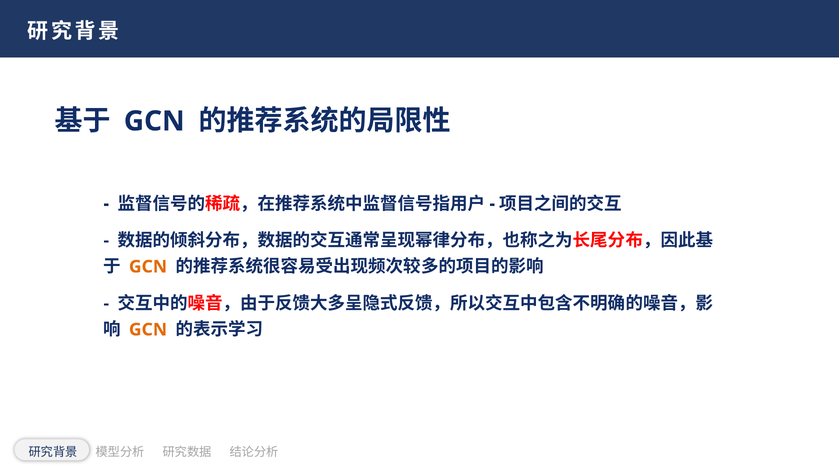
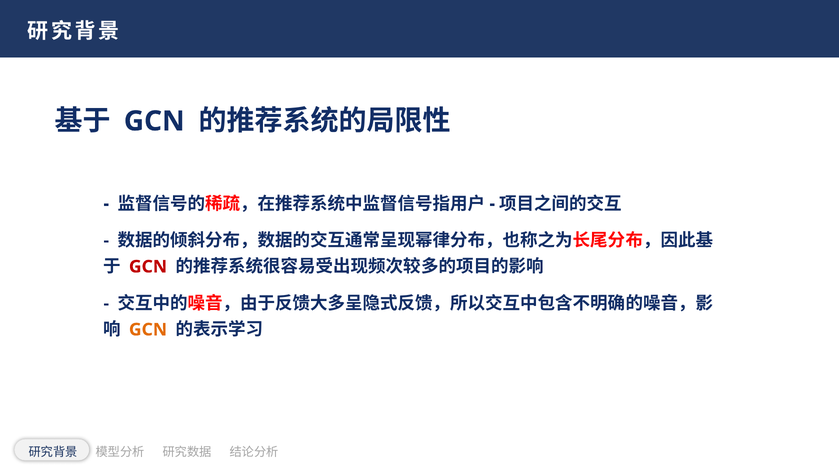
GCN colour: orange -> red (148, 267)
